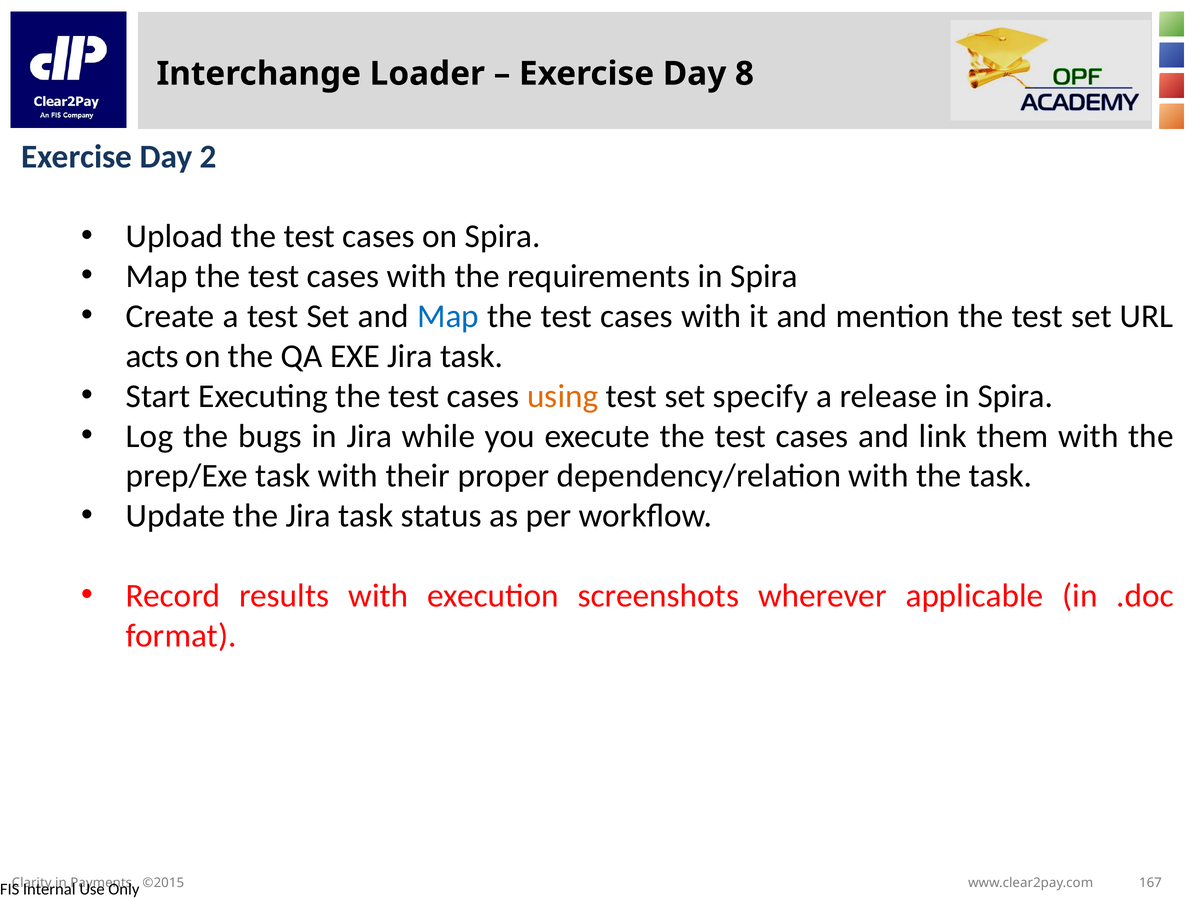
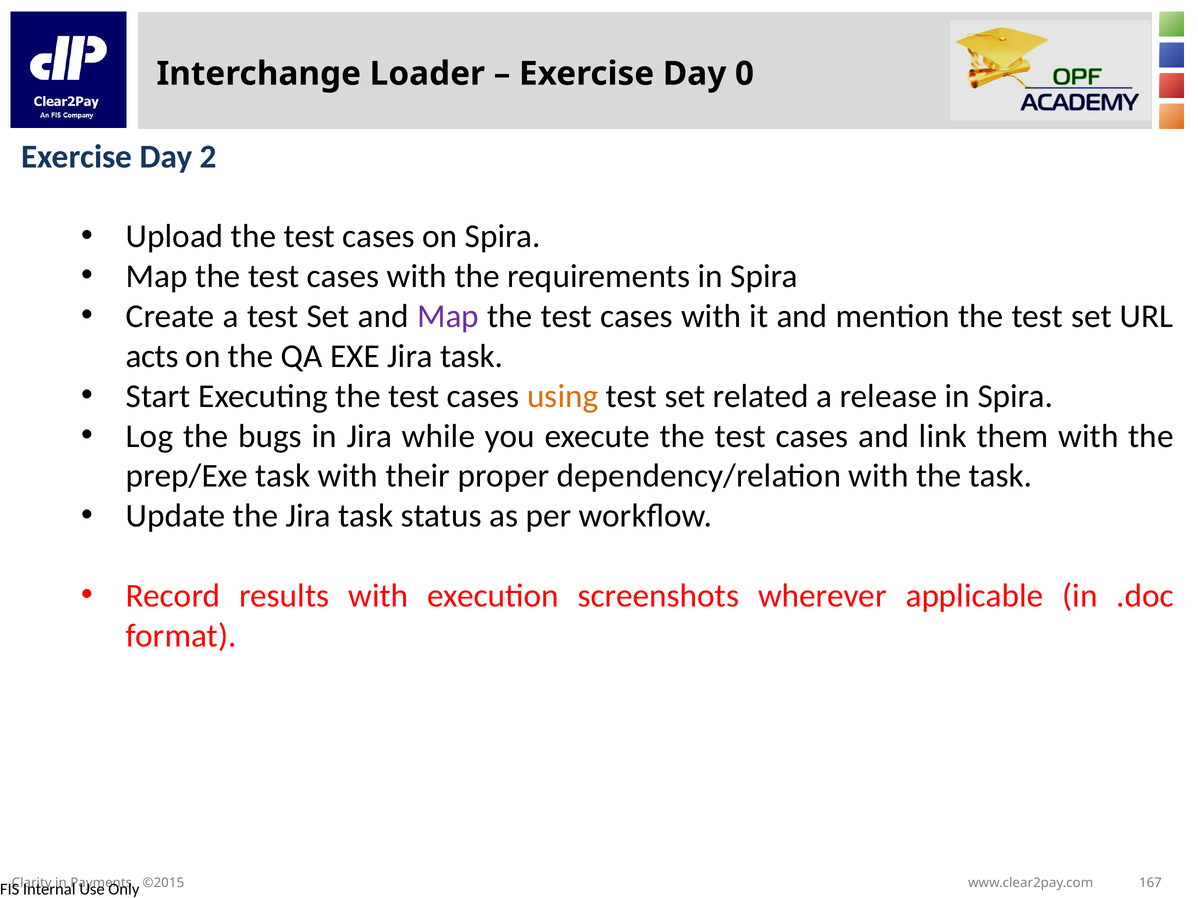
8: 8 -> 0 (744, 74)
Map colour: blue -> purple (448, 316)
specify: specify -> related (761, 396)
